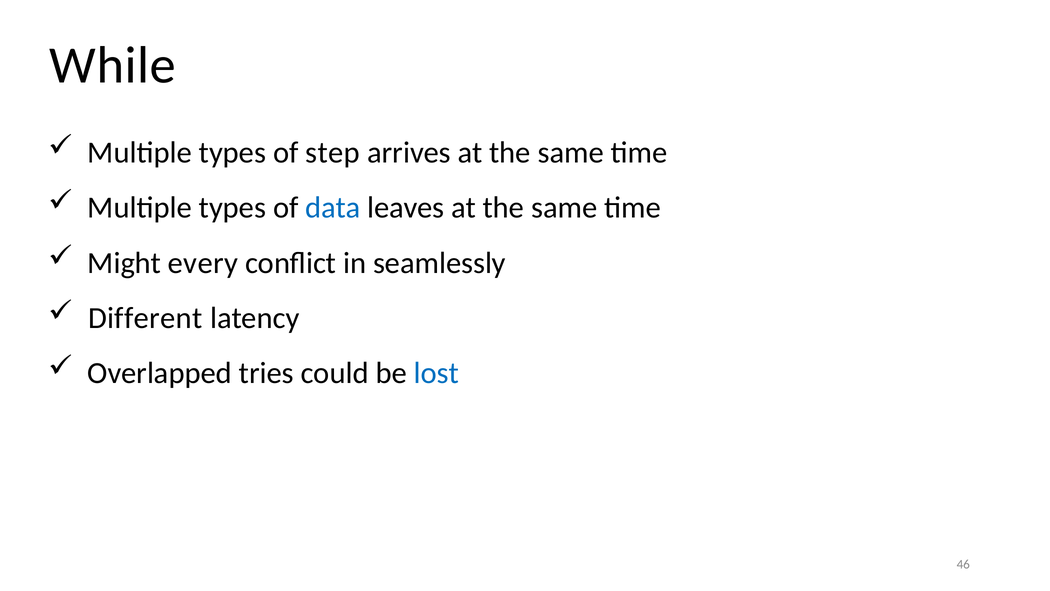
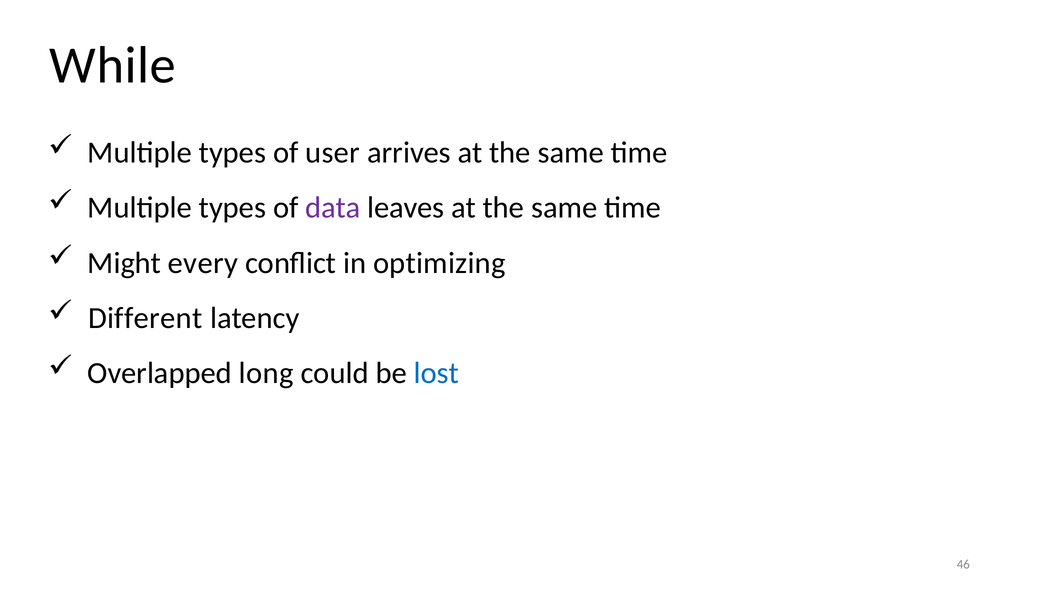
step: step -> user (333, 152)
data colour: blue -> purple (333, 208)
seamlessly: seamlessly -> optimizing (439, 263)
tries: tries -> long (266, 373)
